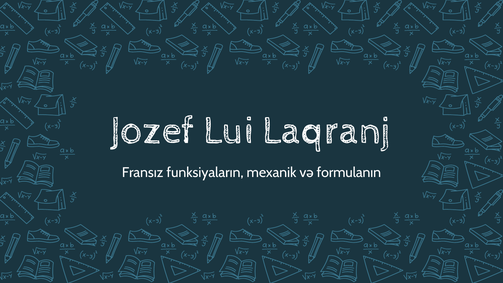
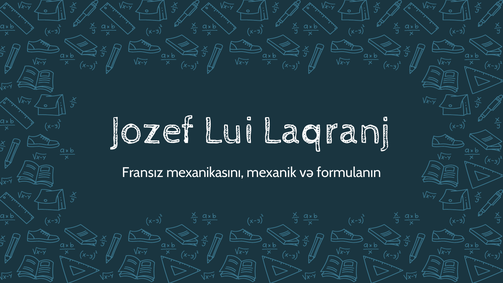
funksiyaların: funksiyaların -> mexanikasını (205, 173)
